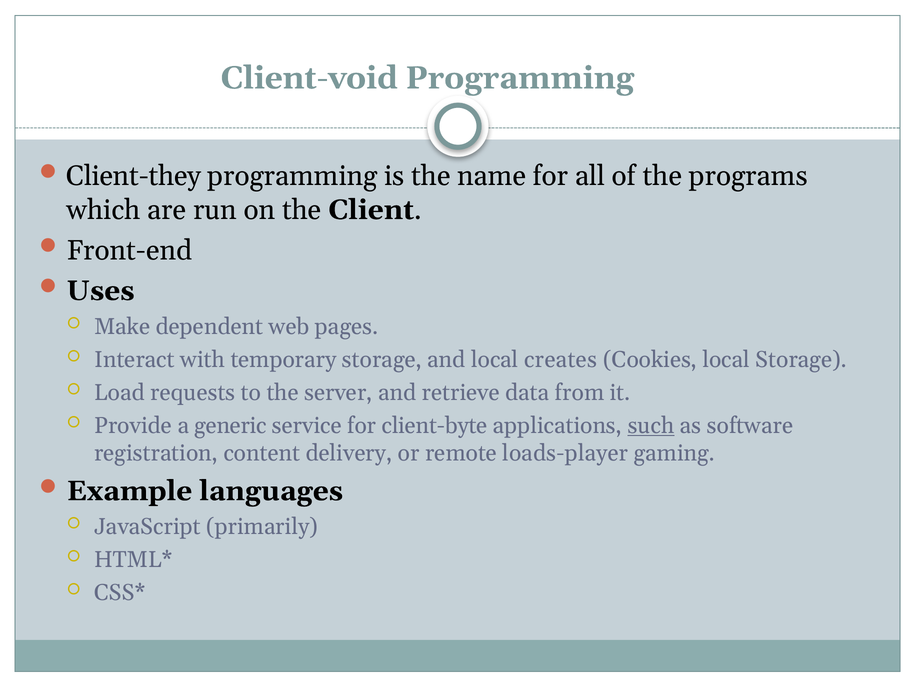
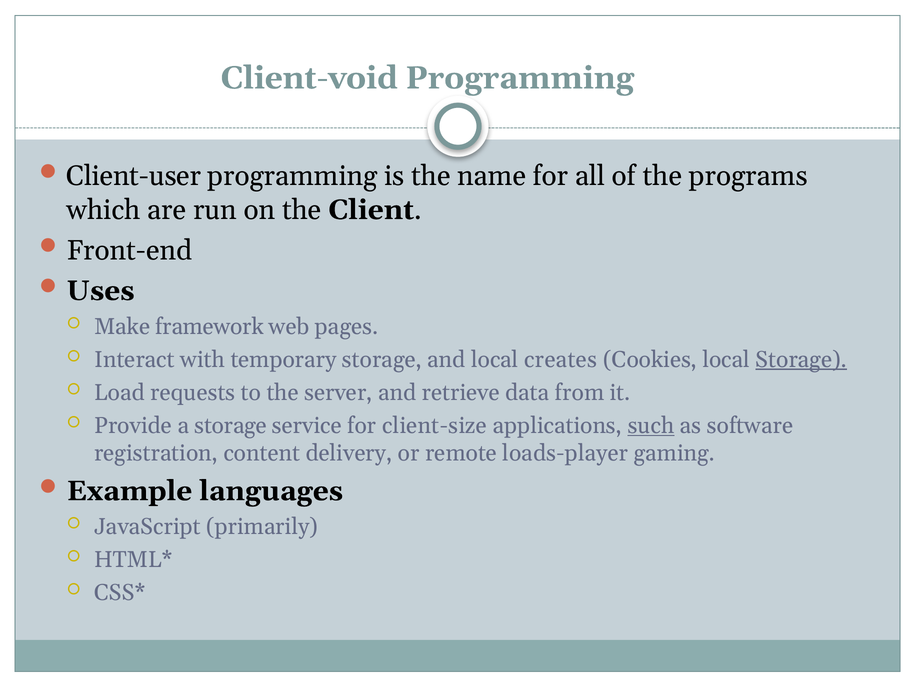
Client-they: Client-they -> Client-user (134, 176)
dependent: dependent -> framework (210, 326)
Storage underline: none -> present (801, 360)
a generic: generic -> storage (231, 426)
client-byte: client-byte -> client-size (434, 426)
